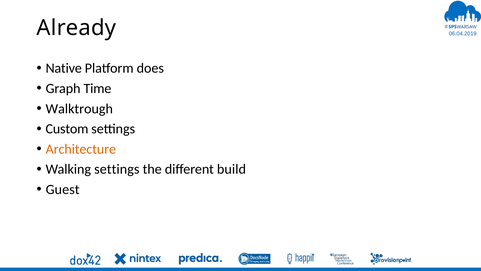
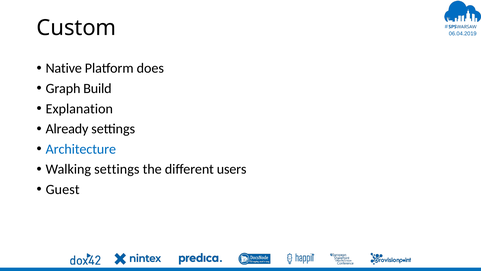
Already: Already -> Custom (76, 28)
Time: Time -> Build (97, 88)
Walktrough: Walktrough -> Explanation (79, 109)
Custom: Custom -> Already (67, 129)
Architecture colour: orange -> blue (81, 149)
build: build -> users (232, 169)
